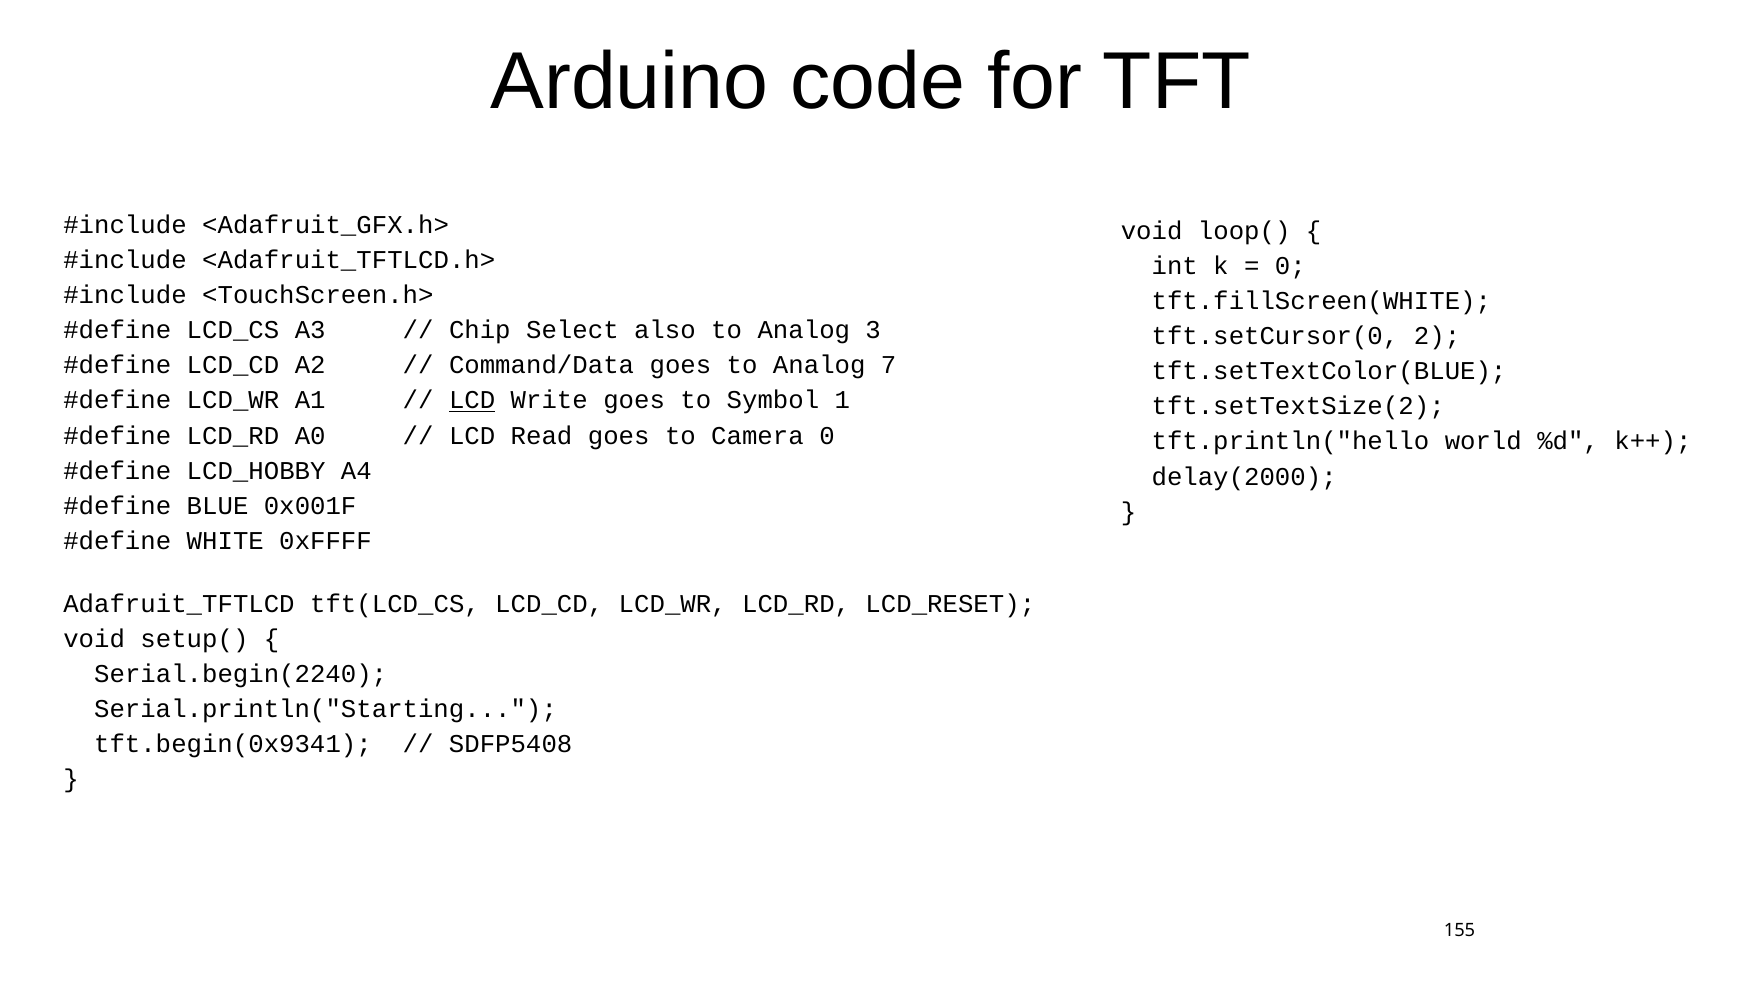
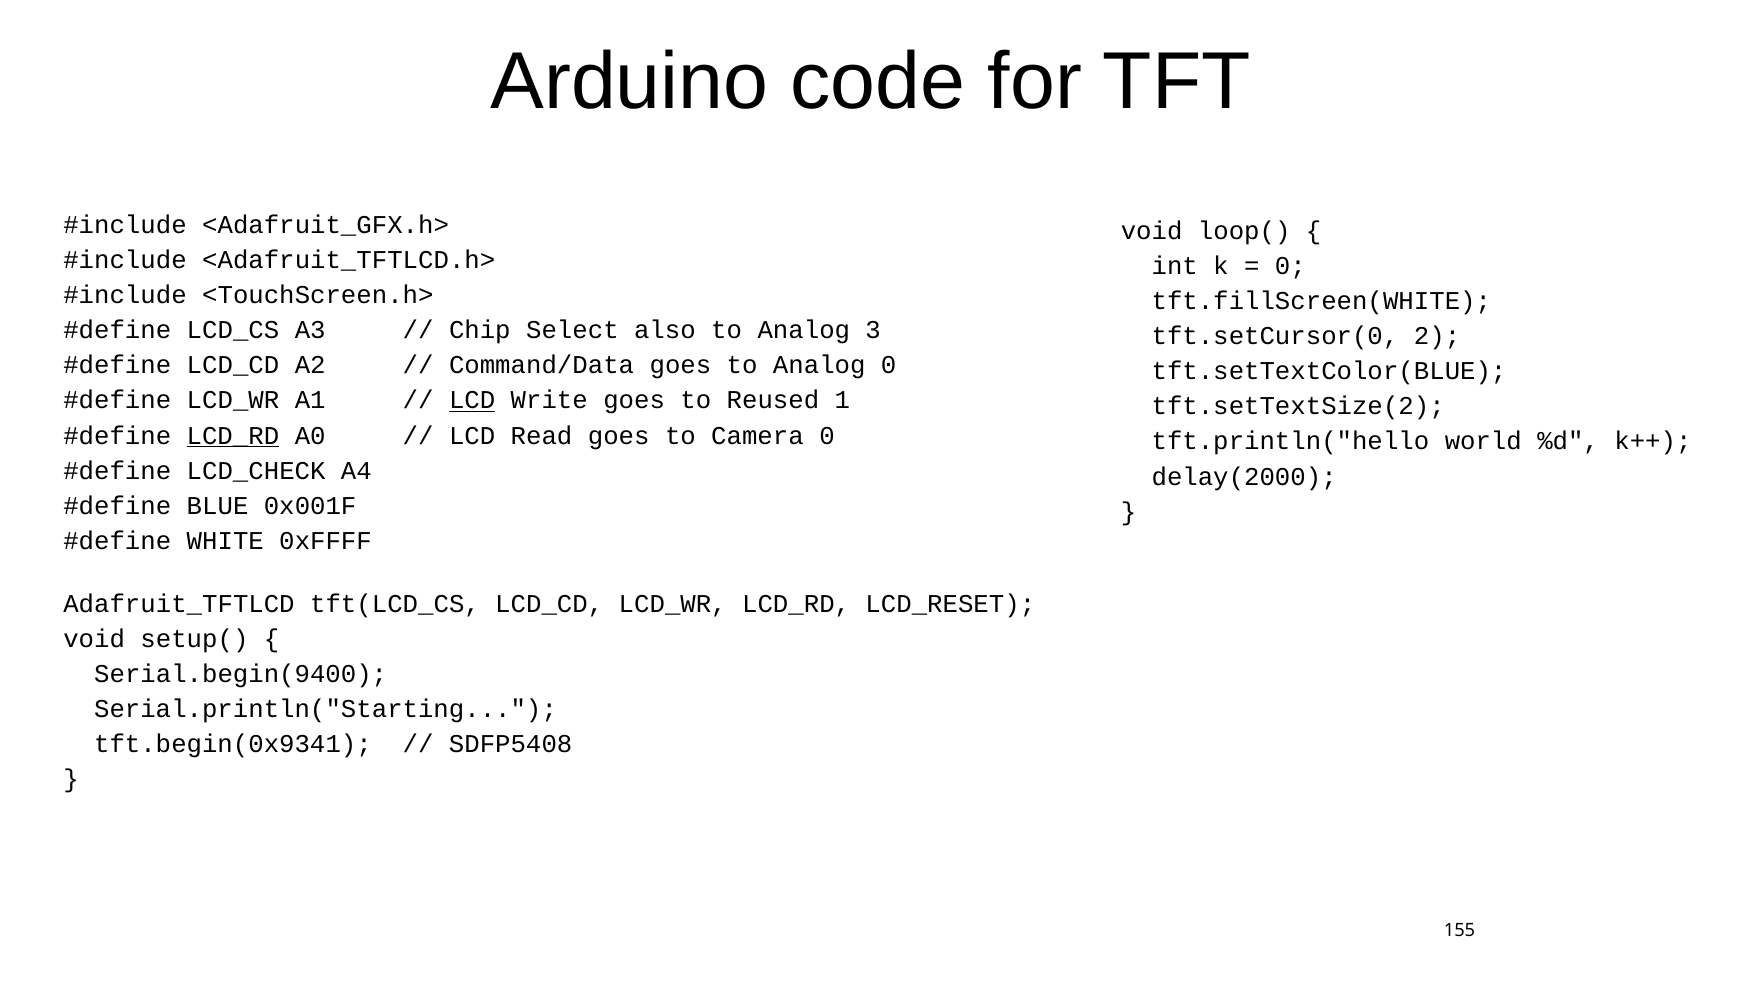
Analog 7: 7 -> 0 (889, 365)
Symbol: Symbol -> Reused (773, 401)
LCD_RD underline: none -> present (233, 436)
LCD_HOBBY: LCD_HOBBY -> LCD_CHECK (256, 471)
Serial.begin(2240: Serial.begin(2240 -> Serial.begin(9400 (241, 674)
